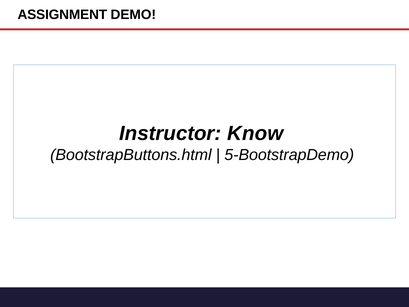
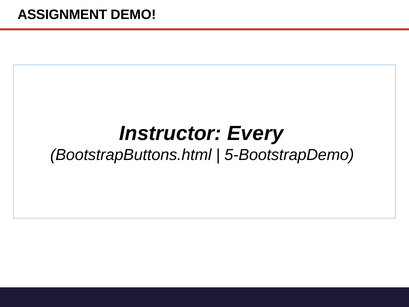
Know: Know -> Every (255, 133)
